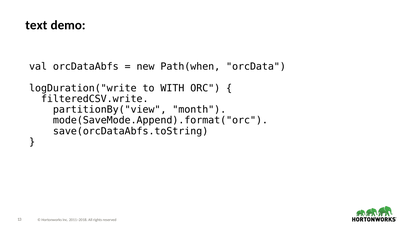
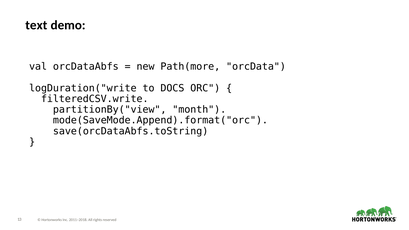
Path(when: Path(when -> Path(more (190, 67)
WITH: WITH -> DOCS (172, 88)
